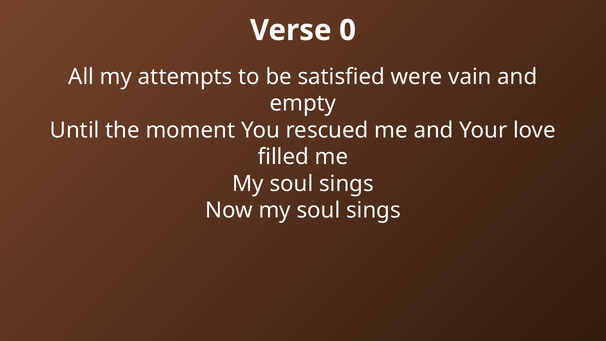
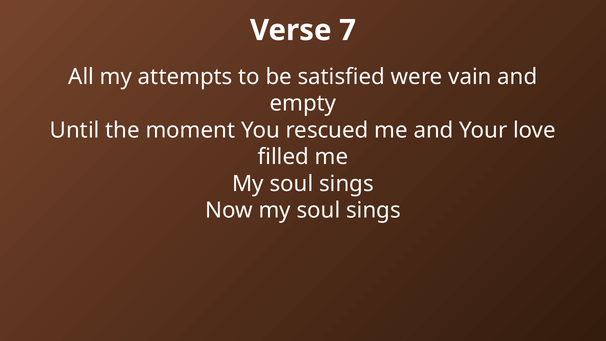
0: 0 -> 7 (348, 30)
